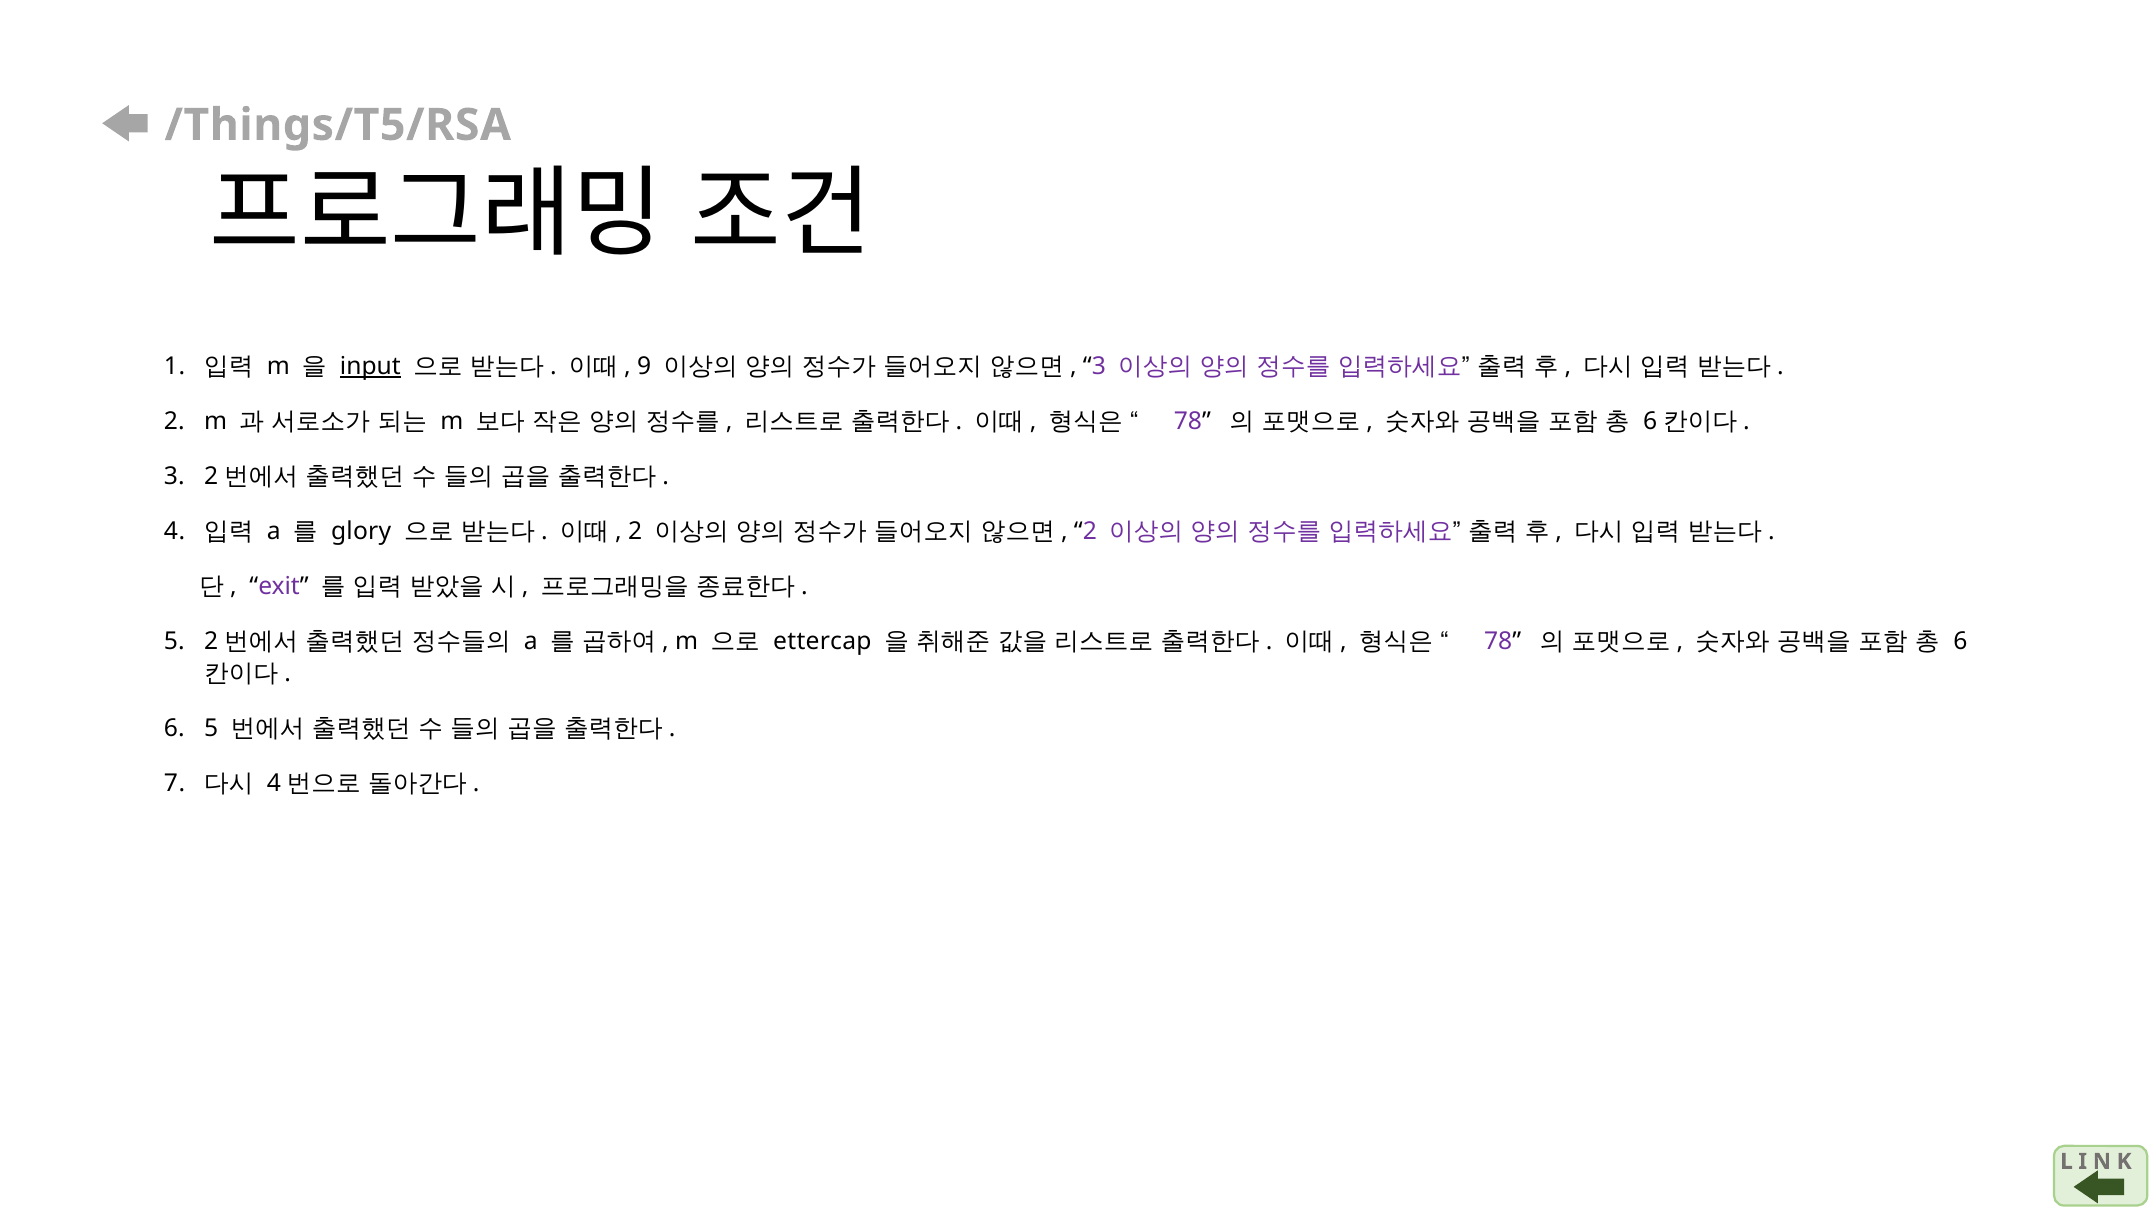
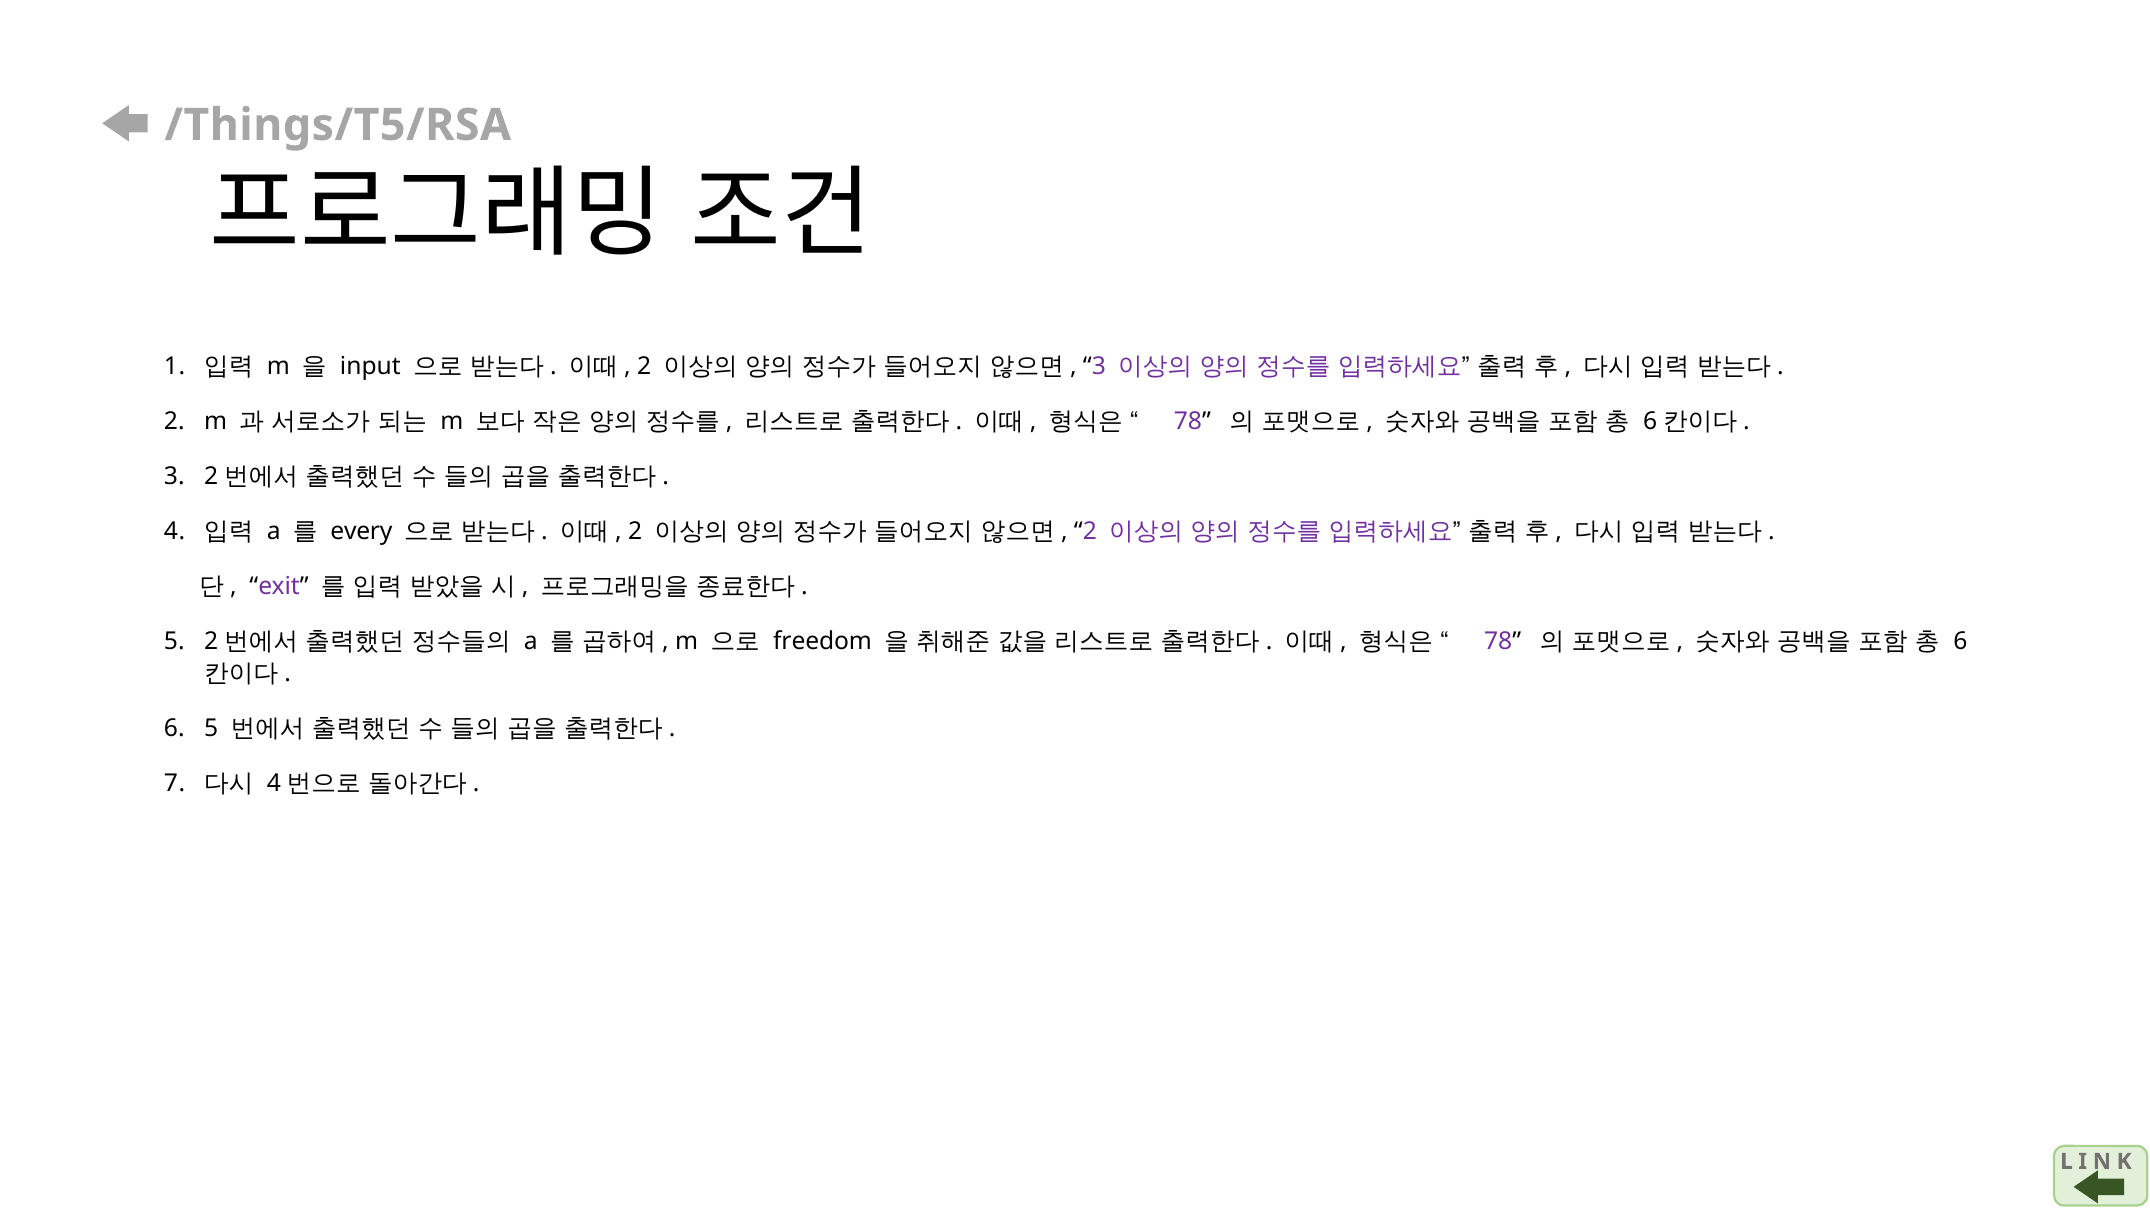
input underline: present -> none (370, 366)
9: 9 -> 2 (644, 366)
glory: glory -> every (361, 531)
ettercap: ettercap -> freedom (823, 641)
